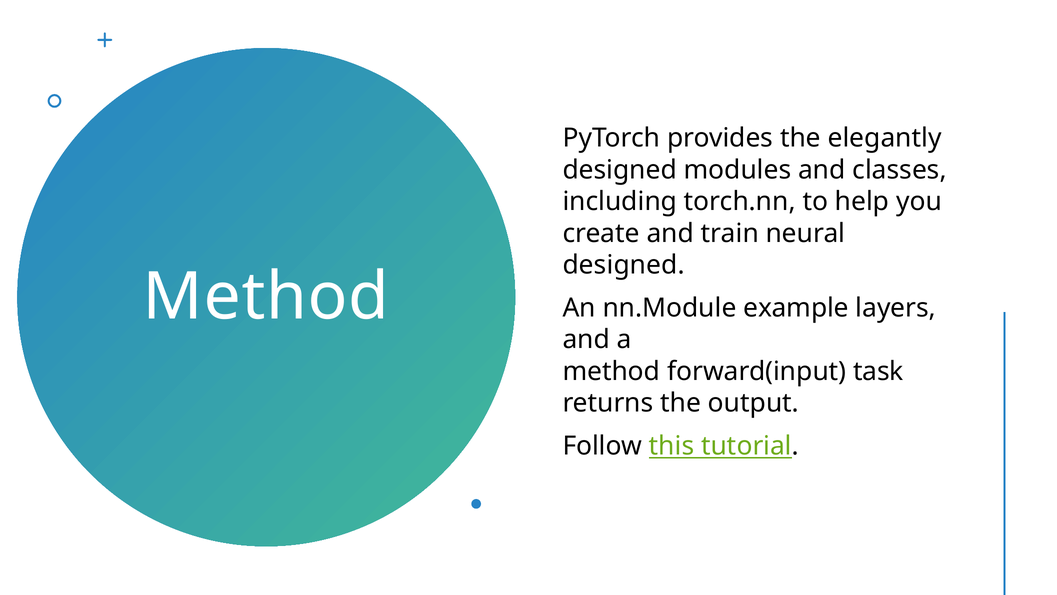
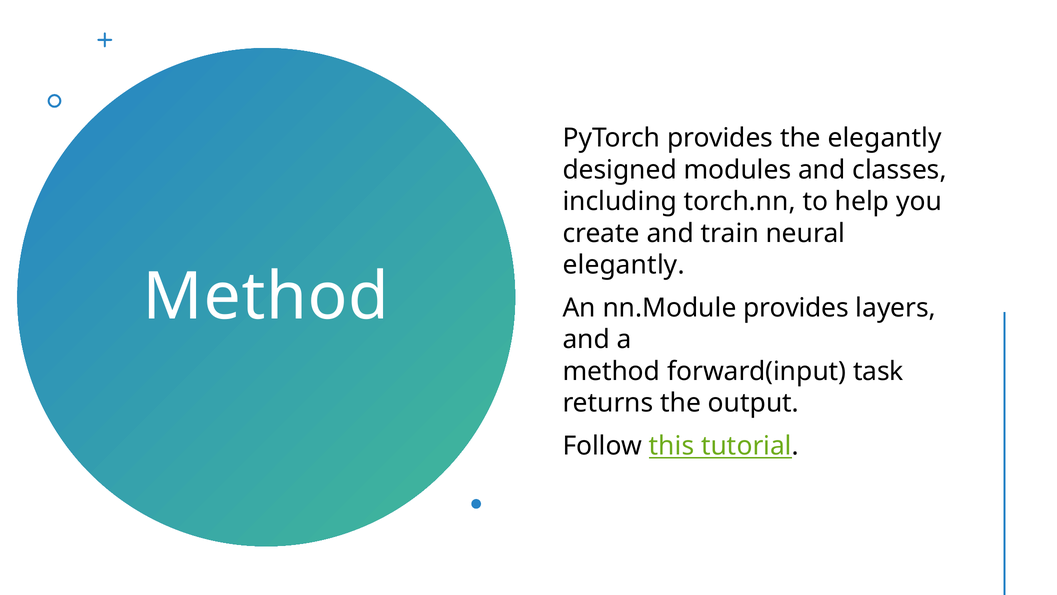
designed: designed -> elegantly (624, 265)
nn.Module example: example -> provides (796, 308)
